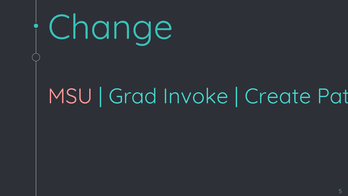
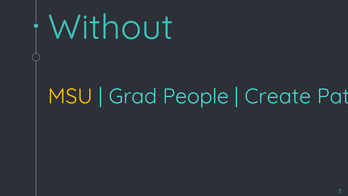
Change: Change -> Without (111, 27)
MSU colour: pink -> yellow (70, 96)
Invoke: Invoke -> People (196, 96)
